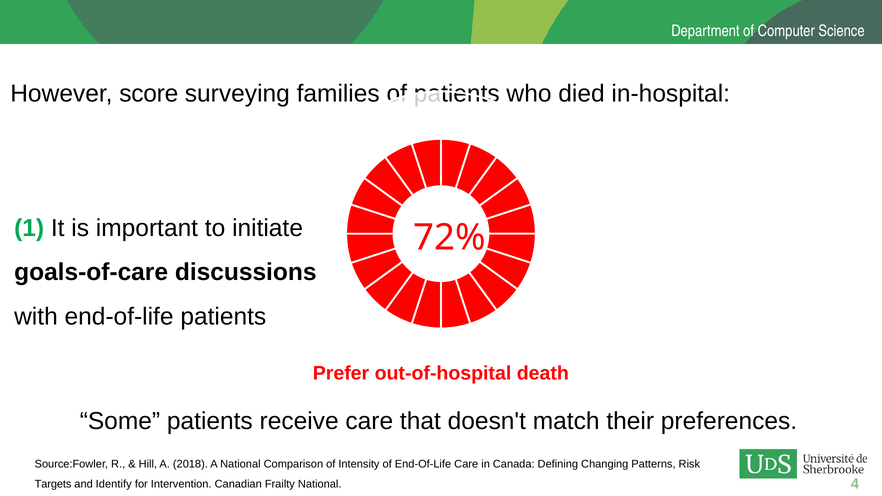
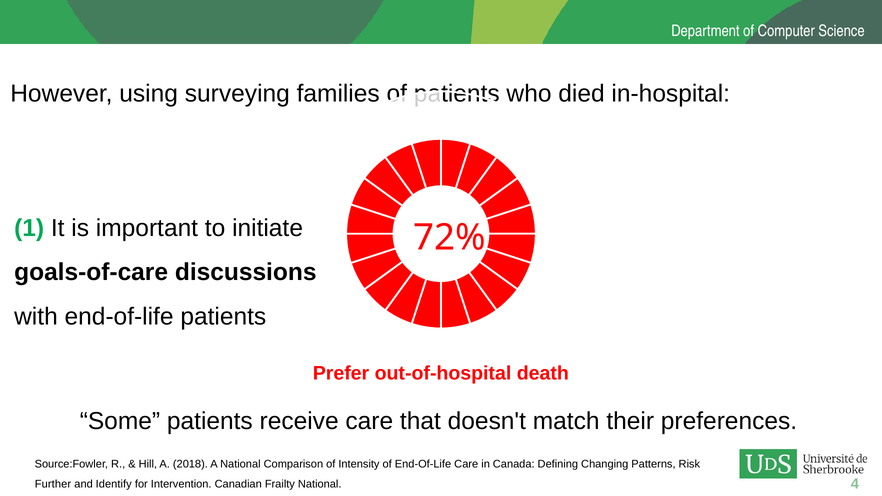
score: score -> using (149, 94)
Targets: Targets -> Further (53, 484)
